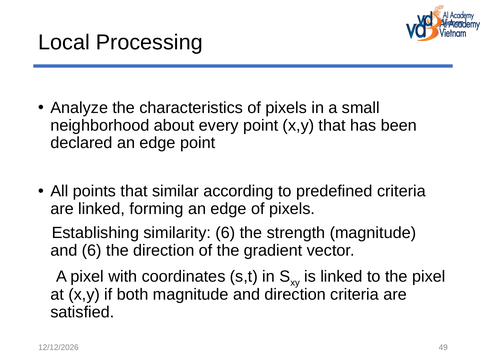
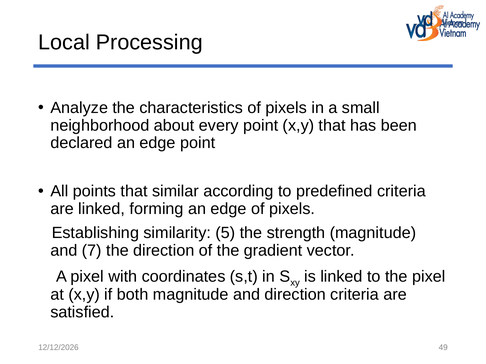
similarity 6: 6 -> 5 (225, 233)
and 6: 6 -> 7 (92, 251)
